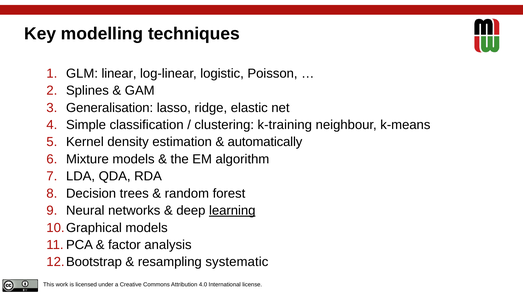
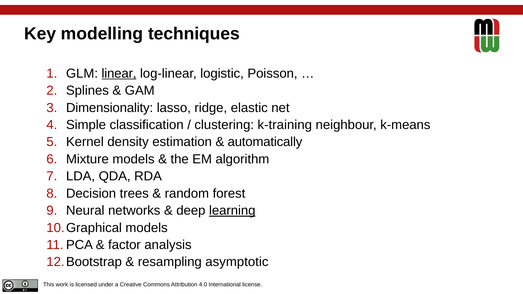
linear underline: none -> present (119, 73)
Generalisation: Generalisation -> Dimensionality (110, 108)
systematic: systematic -> asymptotic (237, 262)
